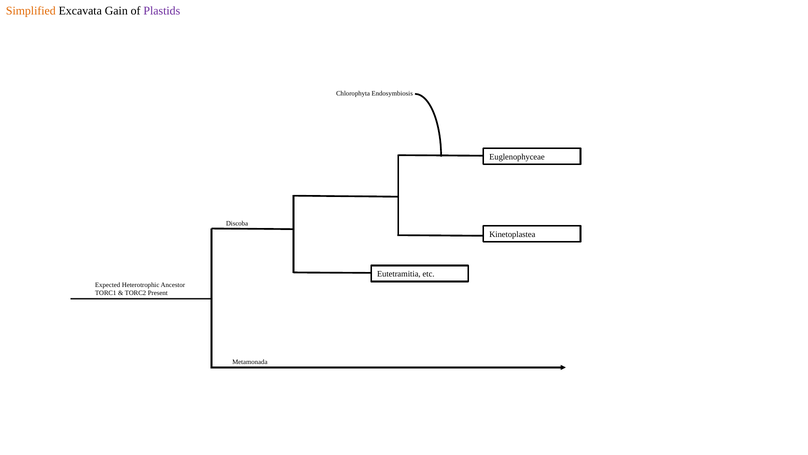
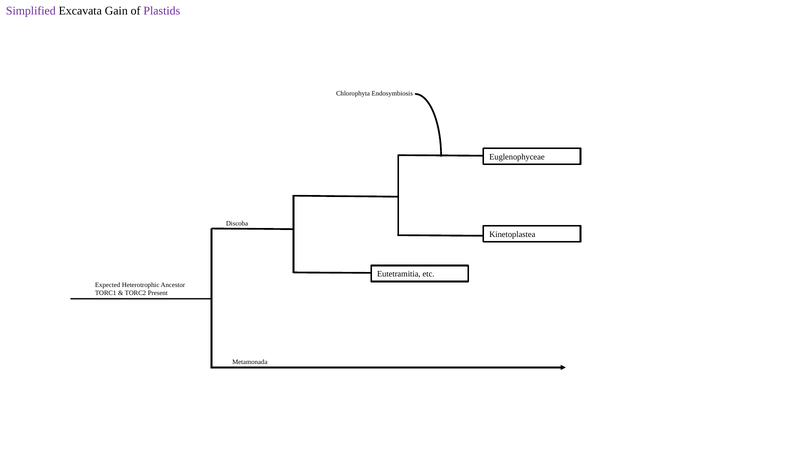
Simplified colour: orange -> purple (31, 11)
